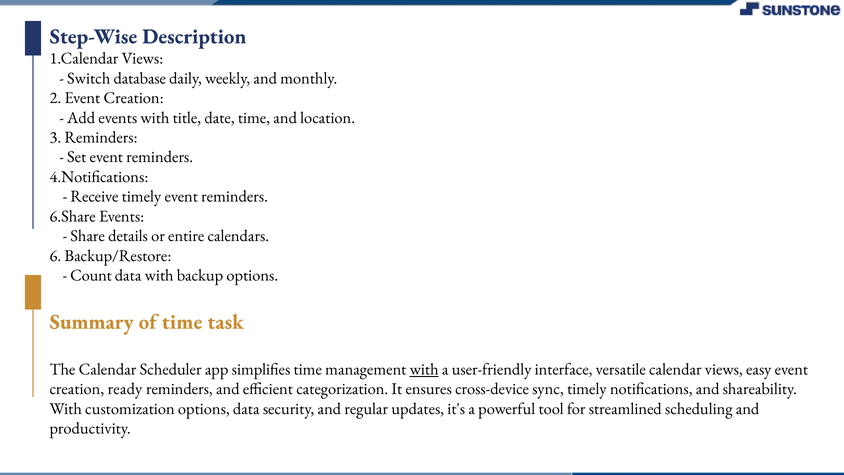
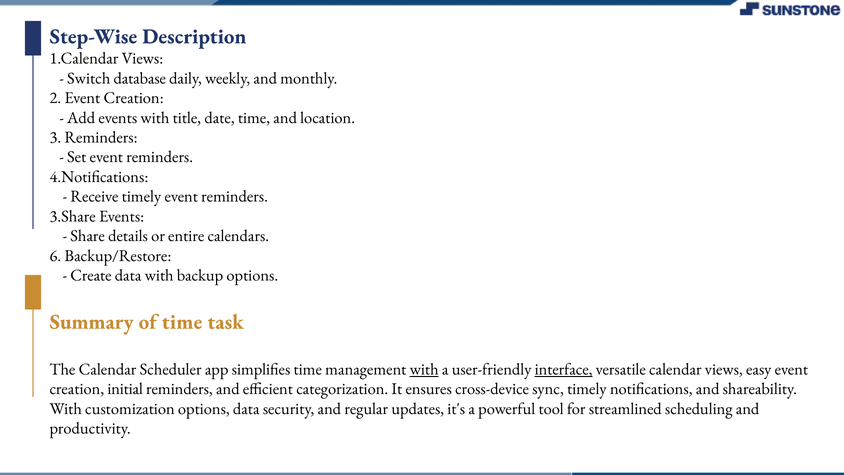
6.Share: 6.Share -> 3.Share (73, 216)
Count: Count -> Create (91, 275)
interface underline: none -> present (564, 369)
ready: ready -> initial (125, 389)
